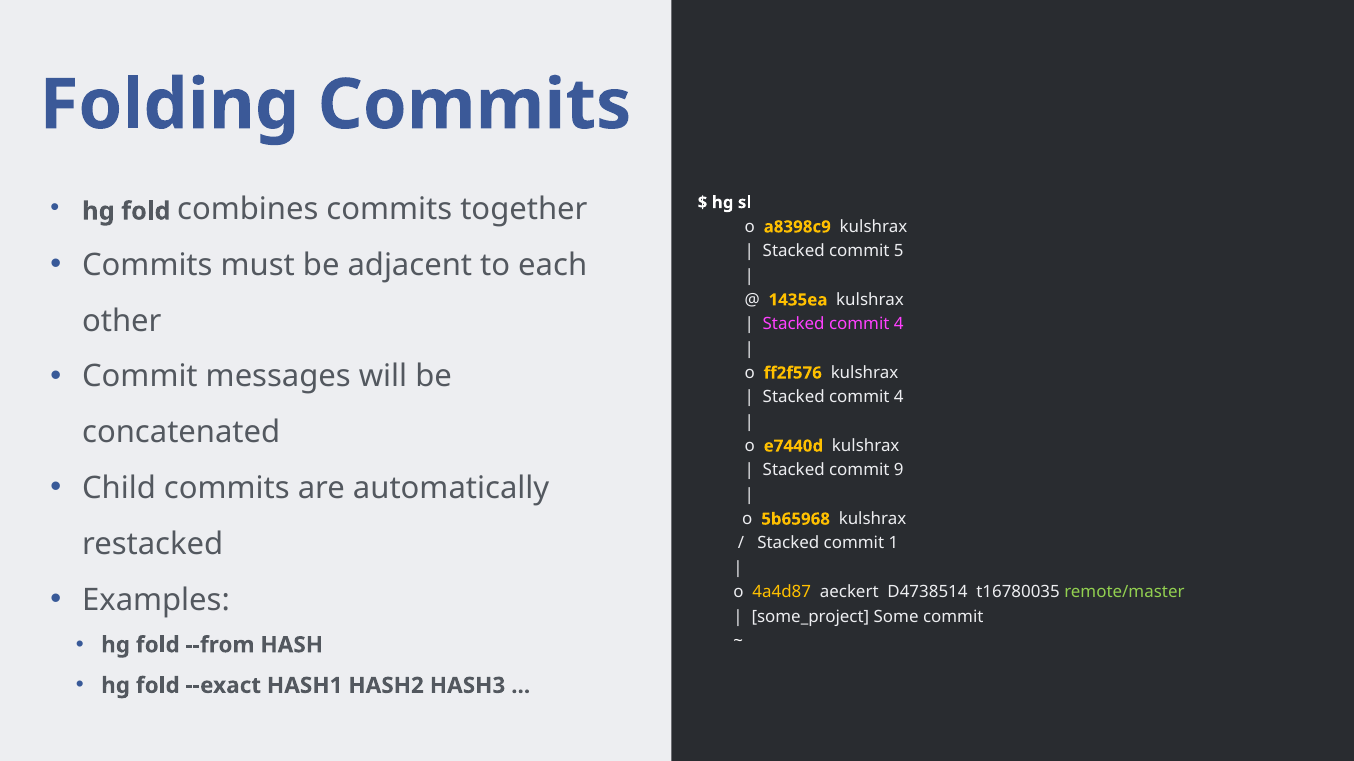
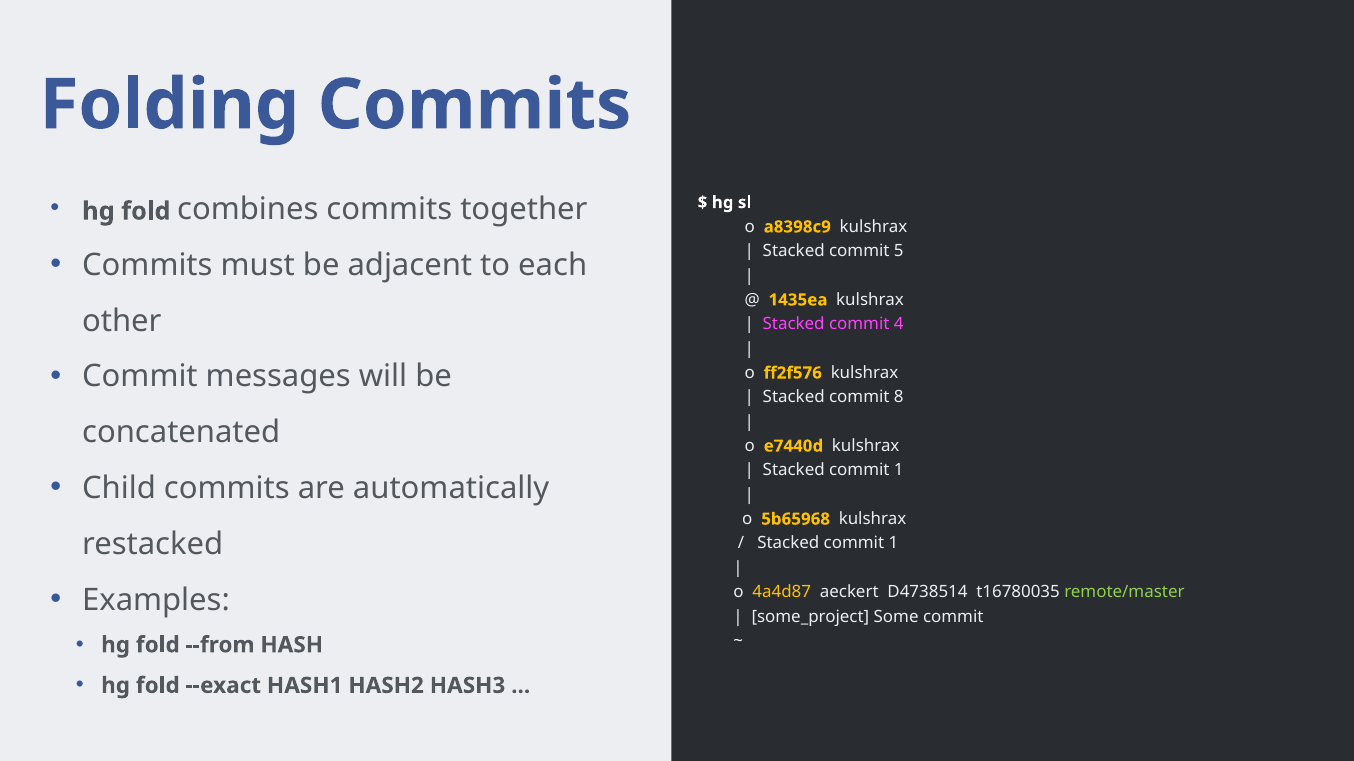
4: 4 -> 8 (899, 398)
9: 9 -> 1 (899, 471)
